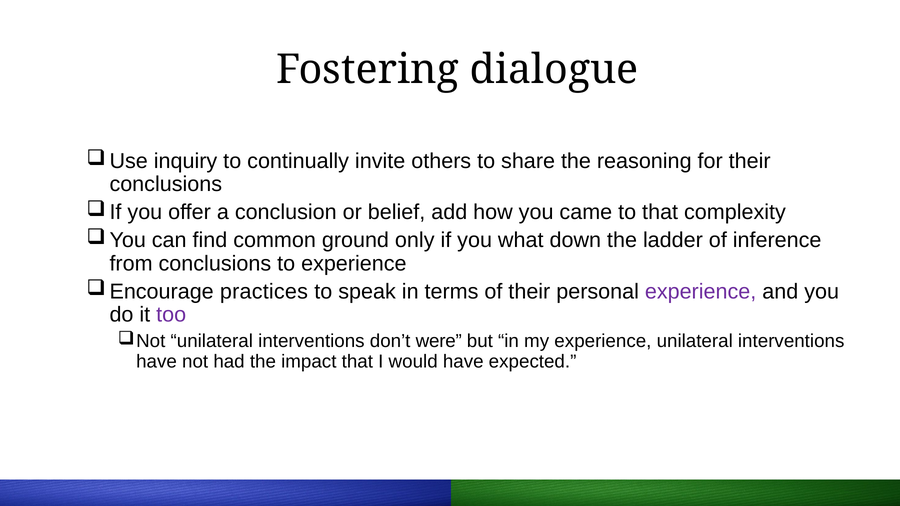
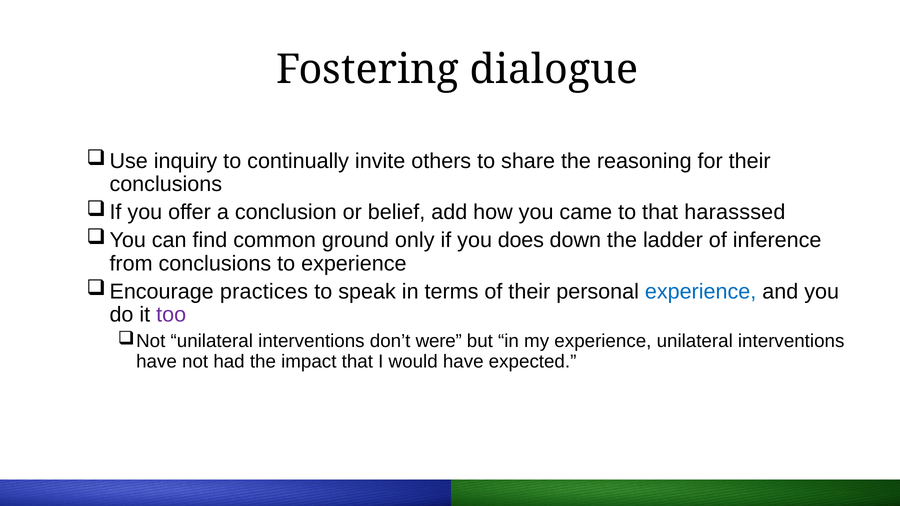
complexity: complexity -> harasssed (735, 212)
what: what -> does (521, 240)
experience colour: purple -> blue (701, 292)
